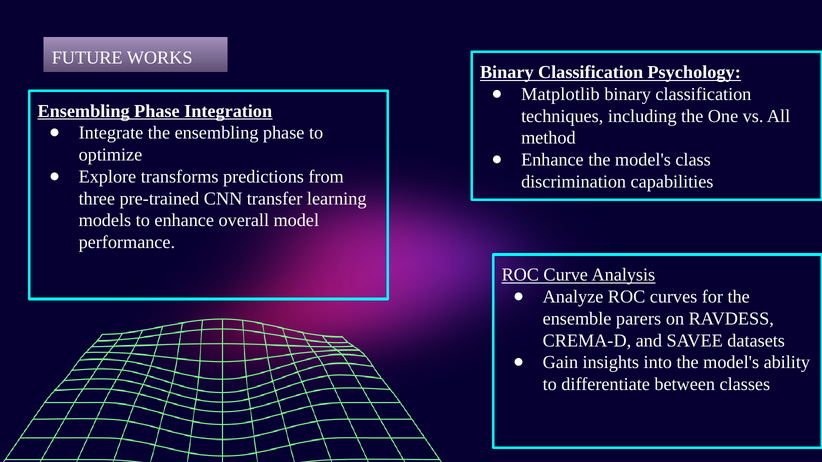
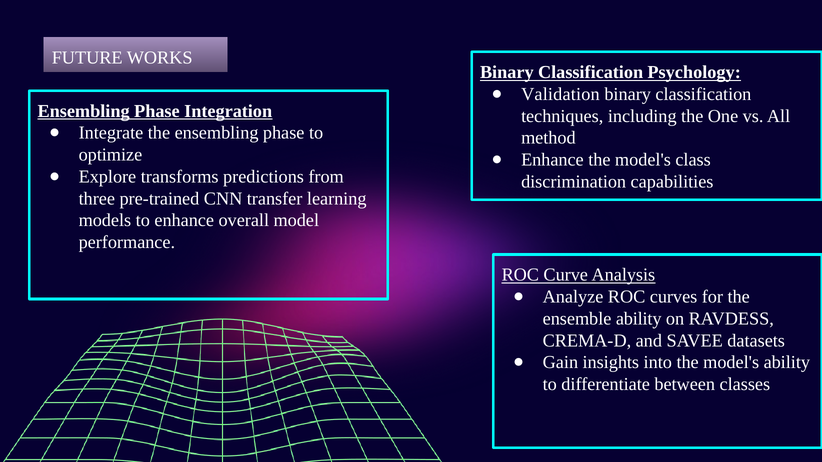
Matplotlib: Matplotlib -> Validation (560, 94)
ensemble parers: parers -> ability (639, 319)
